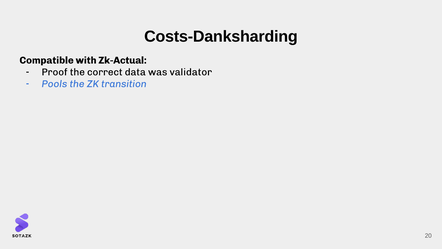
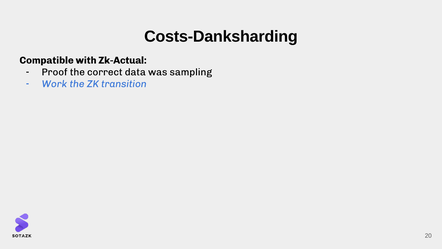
validator: validator -> sampling (191, 72)
Pools: Pools -> Work (54, 84)
